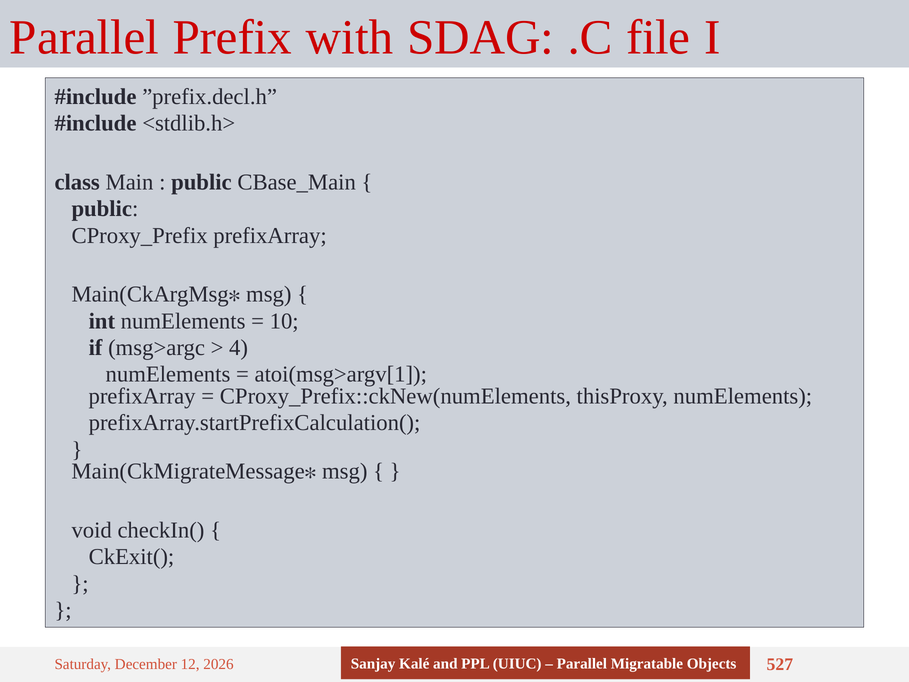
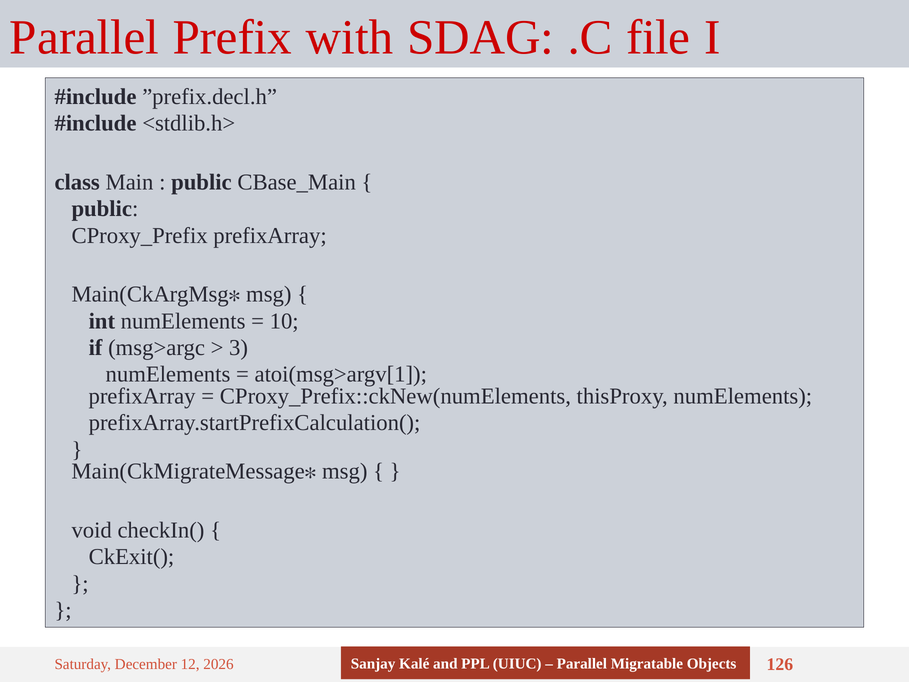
4: 4 -> 3 (239, 348)
527: 527 -> 126 (780, 664)
